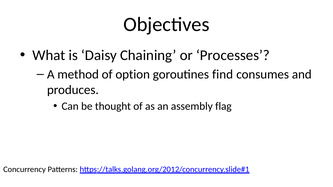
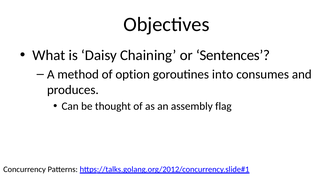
Processes: Processes -> Sentences (233, 55)
find: find -> into (223, 74)
